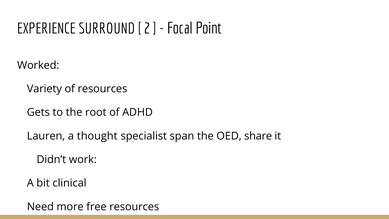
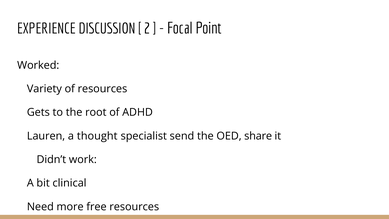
SURROUND: SURROUND -> DISCUSSION (107, 29)
span: span -> send (182, 136)
